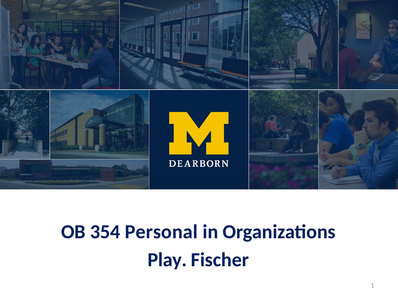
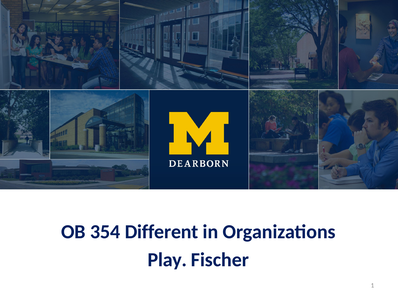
Personal: Personal -> Different (162, 231)
